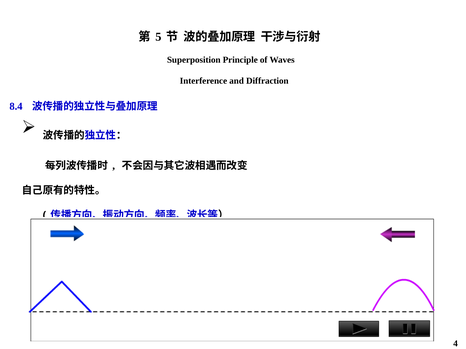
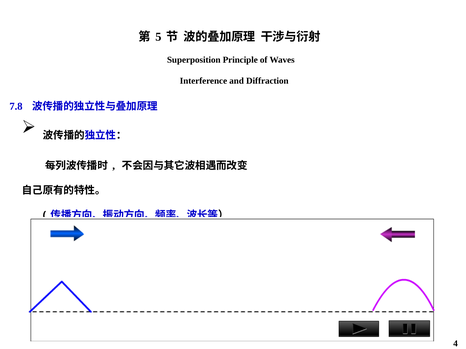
8.4: 8.4 -> 7.8 (16, 107)
